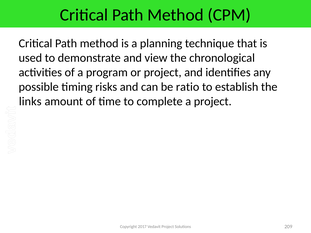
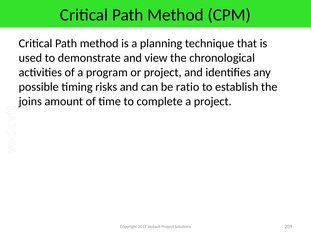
links: links -> joins (30, 101)
